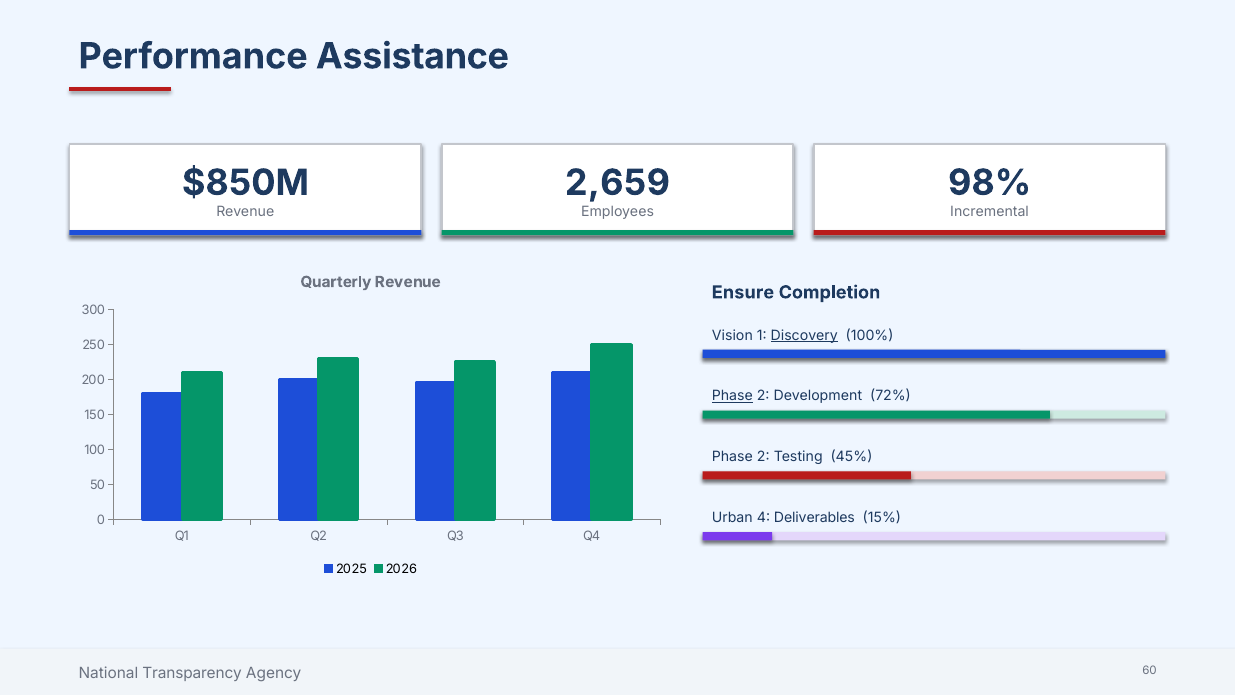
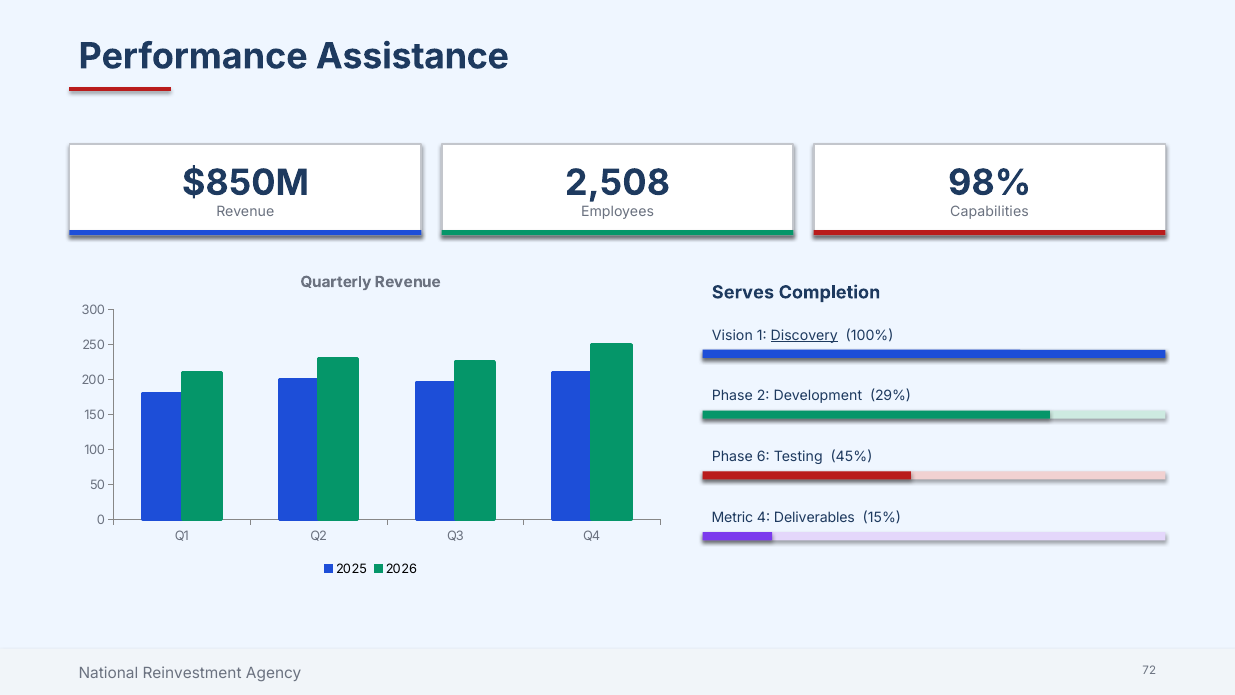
2,659: 2,659 -> 2,508 (618, 183)
Incremental: Incremental -> Capabilities (990, 212)
Ensure: Ensure -> Serves (743, 292)
Phase underline: present -> none (732, 396)
72%: 72% -> 29% (891, 396)
2: 2 -> 6 (763, 457)
Urban: Urban -> Metric (732, 518)
Transparency: Transparency -> Reinvestment (192, 673)
60: 60 -> 72 (1149, 671)
